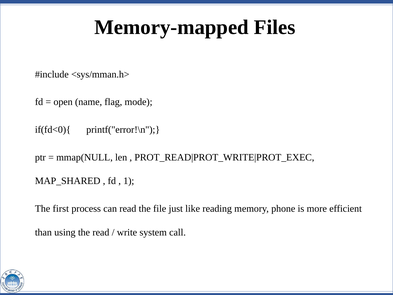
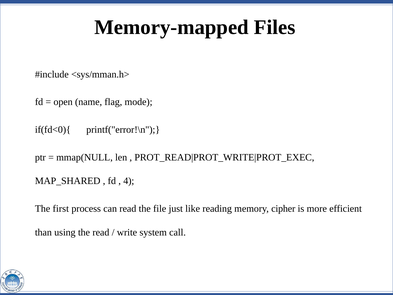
1: 1 -> 4 (129, 181)
phone: phone -> cipher (283, 208)
